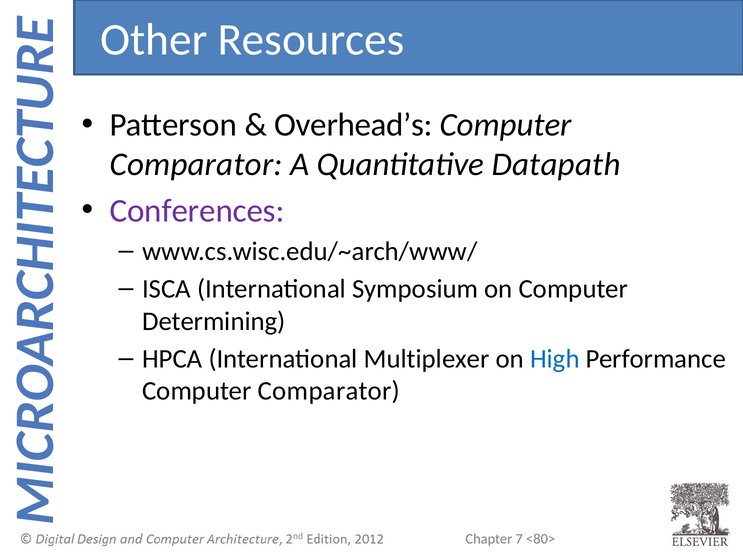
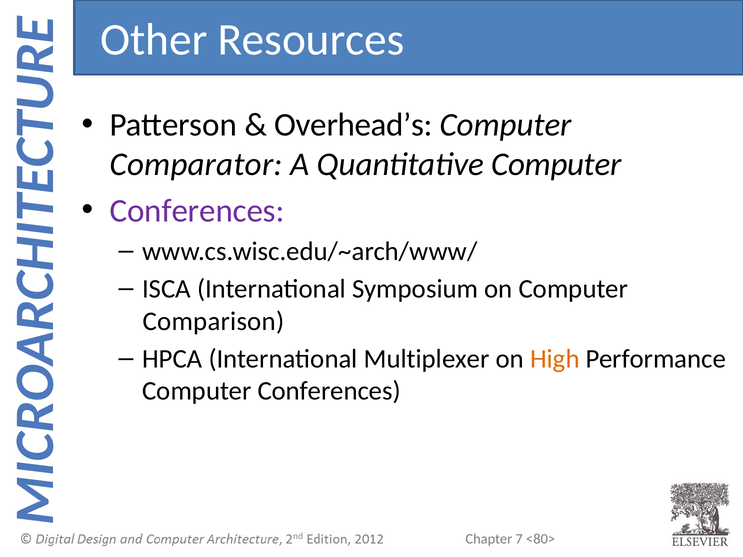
Quantitative Datapath: Datapath -> Computer (556, 165)
Determining: Determining -> Comparison (213, 321)
High colour: blue -> orange (555, 359)
Comparator: Comparator -> Conferences (329, 391)
